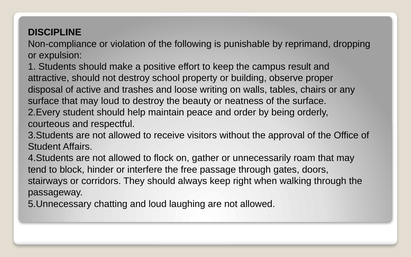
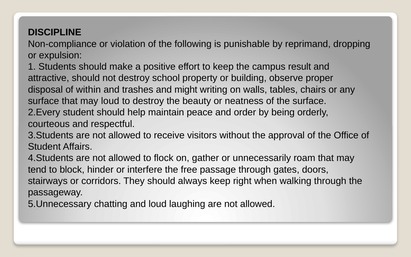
active: active -> within (88, 90)
loose: loose -> might (186, 90)
